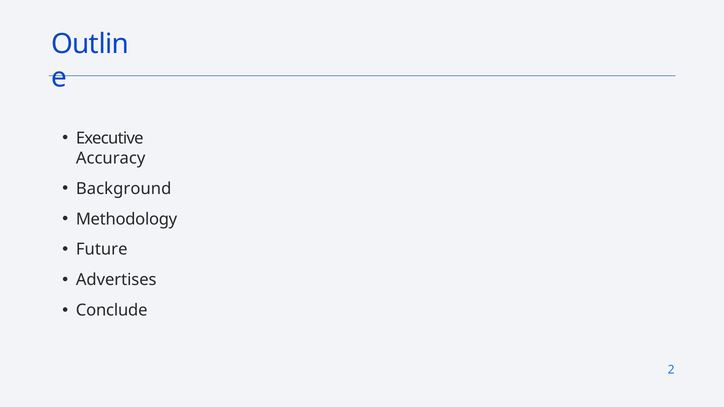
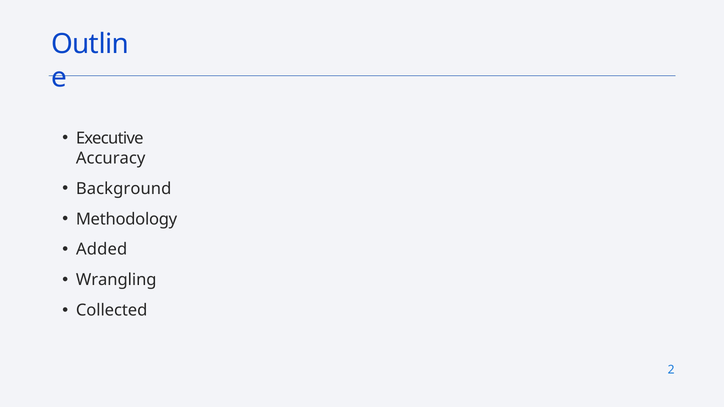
Future: Future -> Added (102, 250)
Advertises: Advertises -> Wrangling (116, 280)
Conclude: Conclude -> Collected (112, 311)
